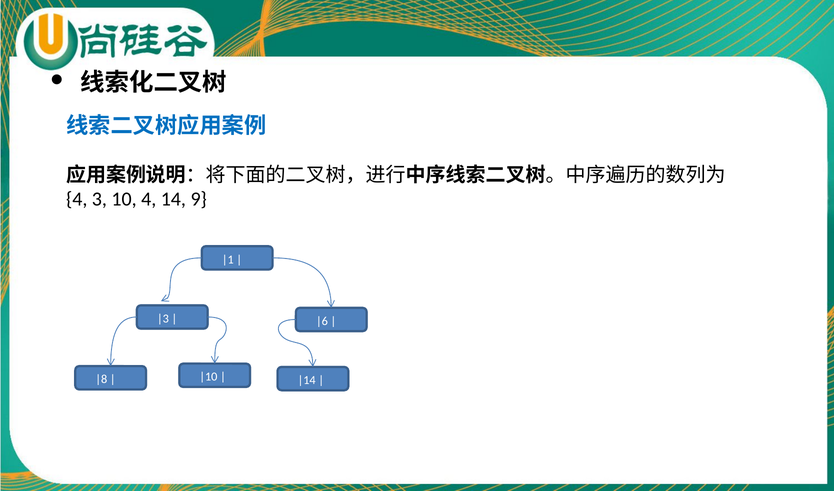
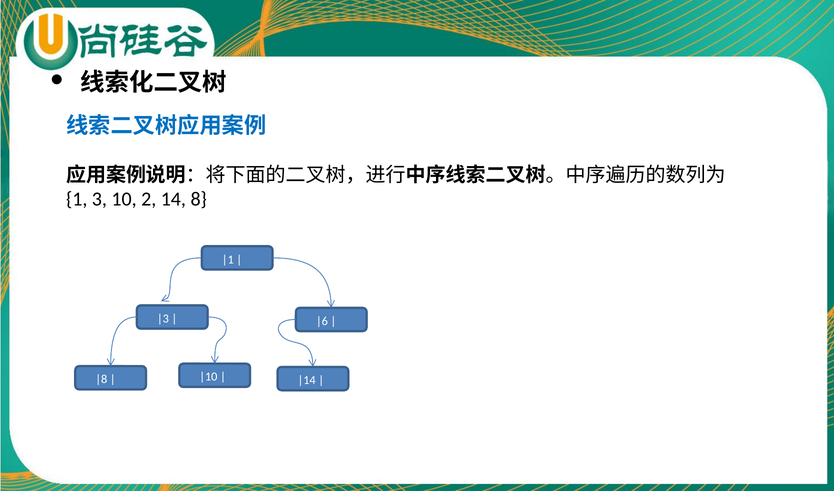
4: 4 -> 1 (77, 199)
10 4: 4 -> 2 (149, 199)
9: 9 -> 8 (199, 199)
